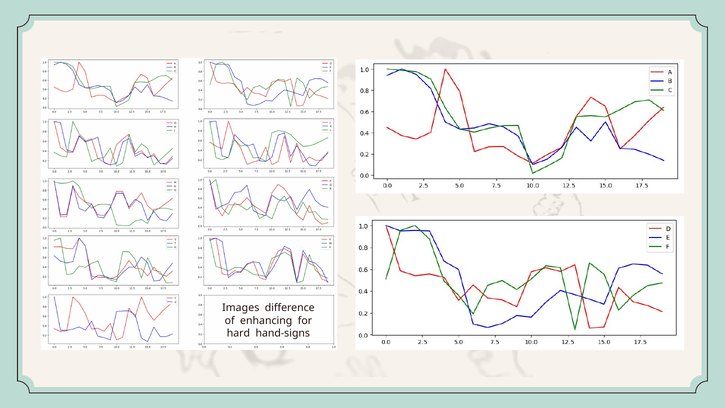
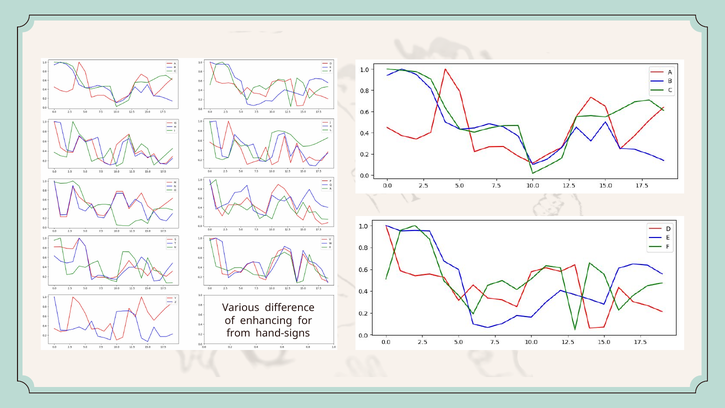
Images: Images -> Various (241, 308)
hard: hard -> from (239, 333)
